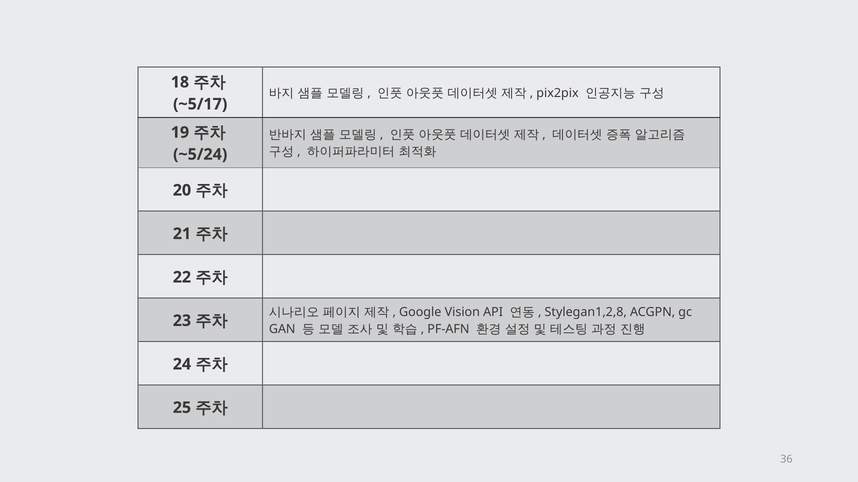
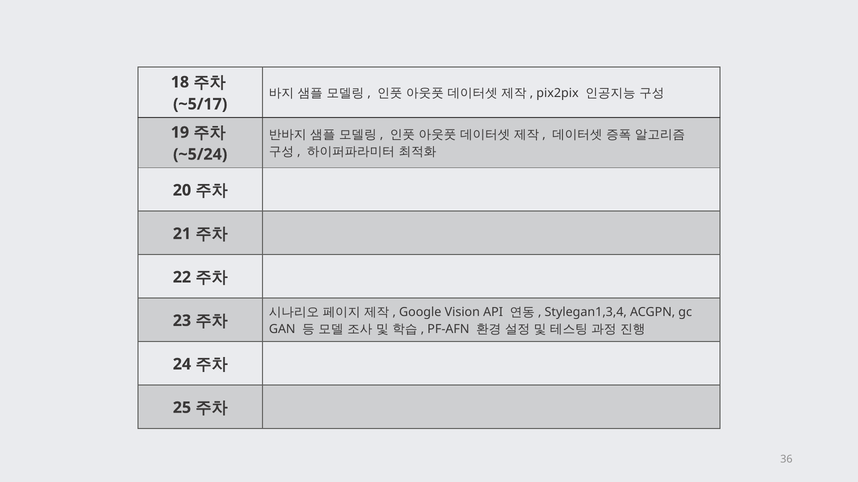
Stylegan1,2,8: Stylegan1,2,8 -> Stylegan1,3,4 (586, 312)
